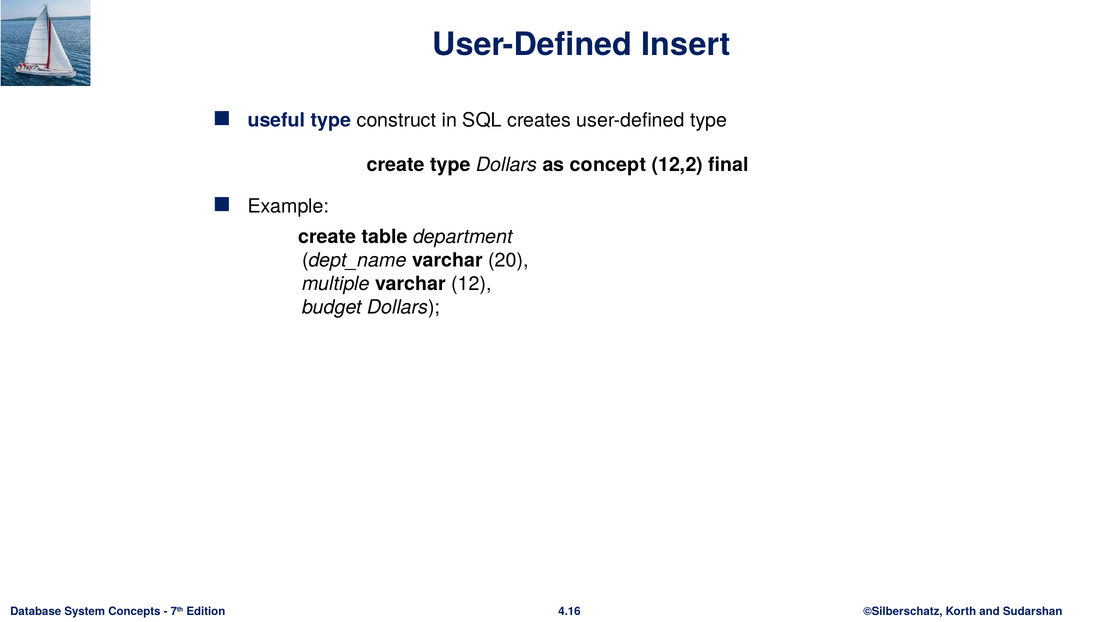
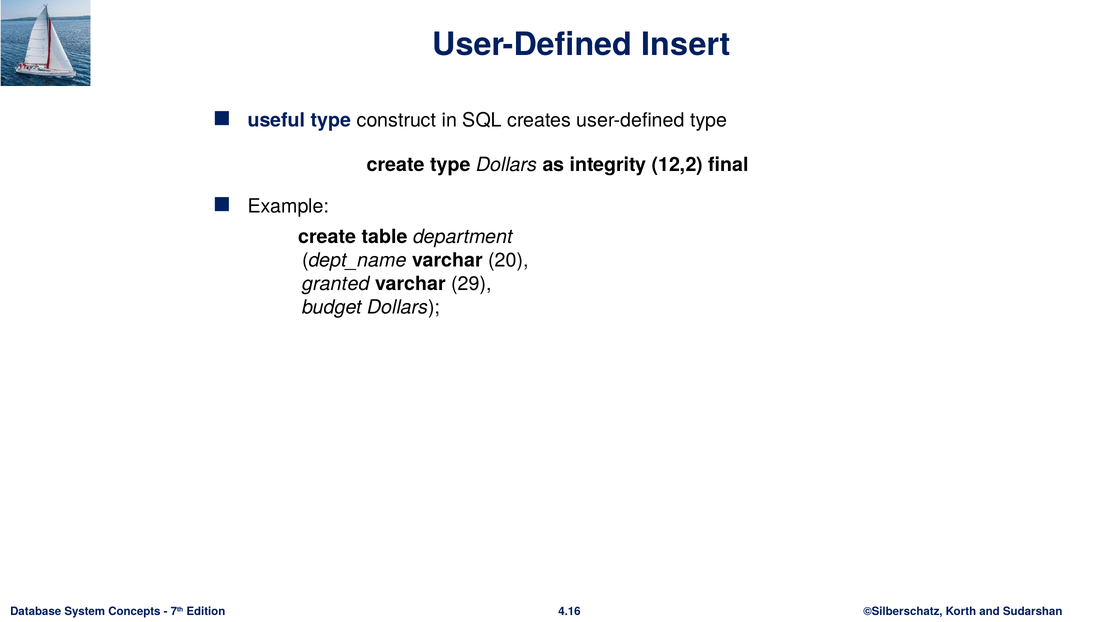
concept: concept -> integrity (608, 165)
multiple: multiple -> granted (336, 284)
12: 12 -> 29 (471, 284)
